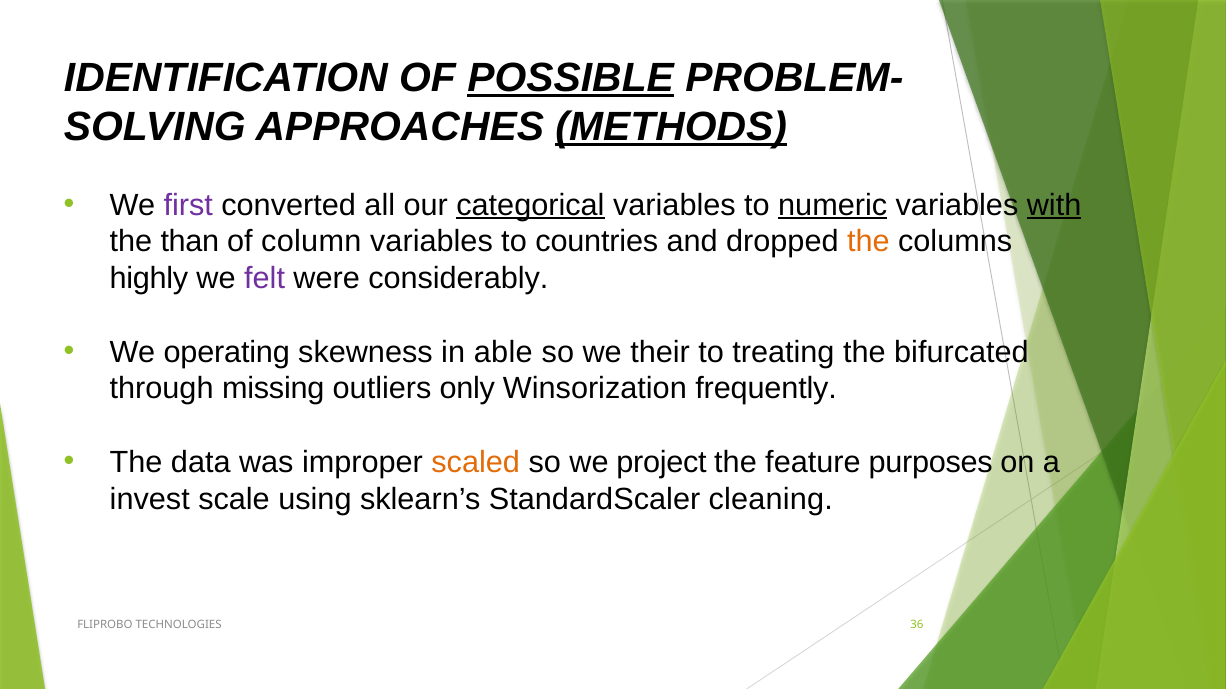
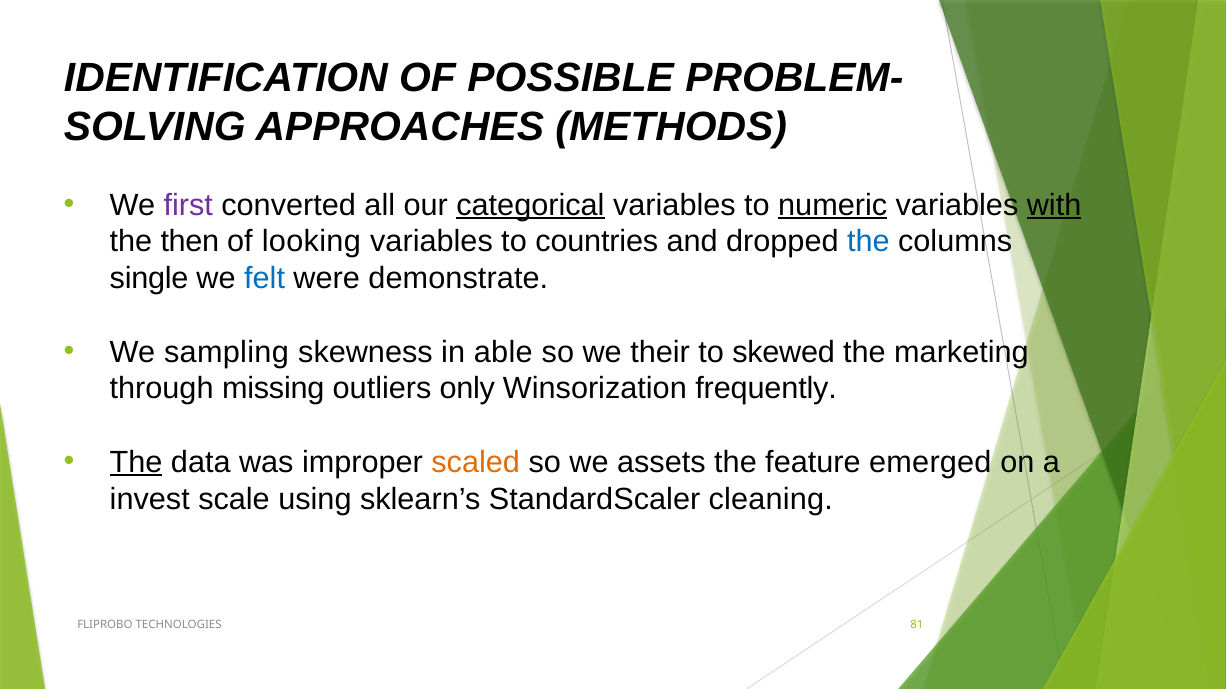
POSSIBLE underline: present -> none (571, 78)
METHODS underline: present -> none (671, 127)
than: than -> then (190, 242)
column: column -> looking (311, 242)
the colour: orange -> blue (868, 242)
highly: highly -> single (149, 279)
felt colour: purple -> blue (265, 279)
considerably: considerably -> demonstrate (458, 279)
operating: operating -> sampling (226, 352)
treating: treating -> skewed (784, 352)
bifurcated: bifurcated -> marketing (961, 352)
The underline: none -> present (136, 463)
project: project -> assets (661, 463)
purposes: purposes -> emerged (930, 463)
36: 36 -> 81 (917, 626)
